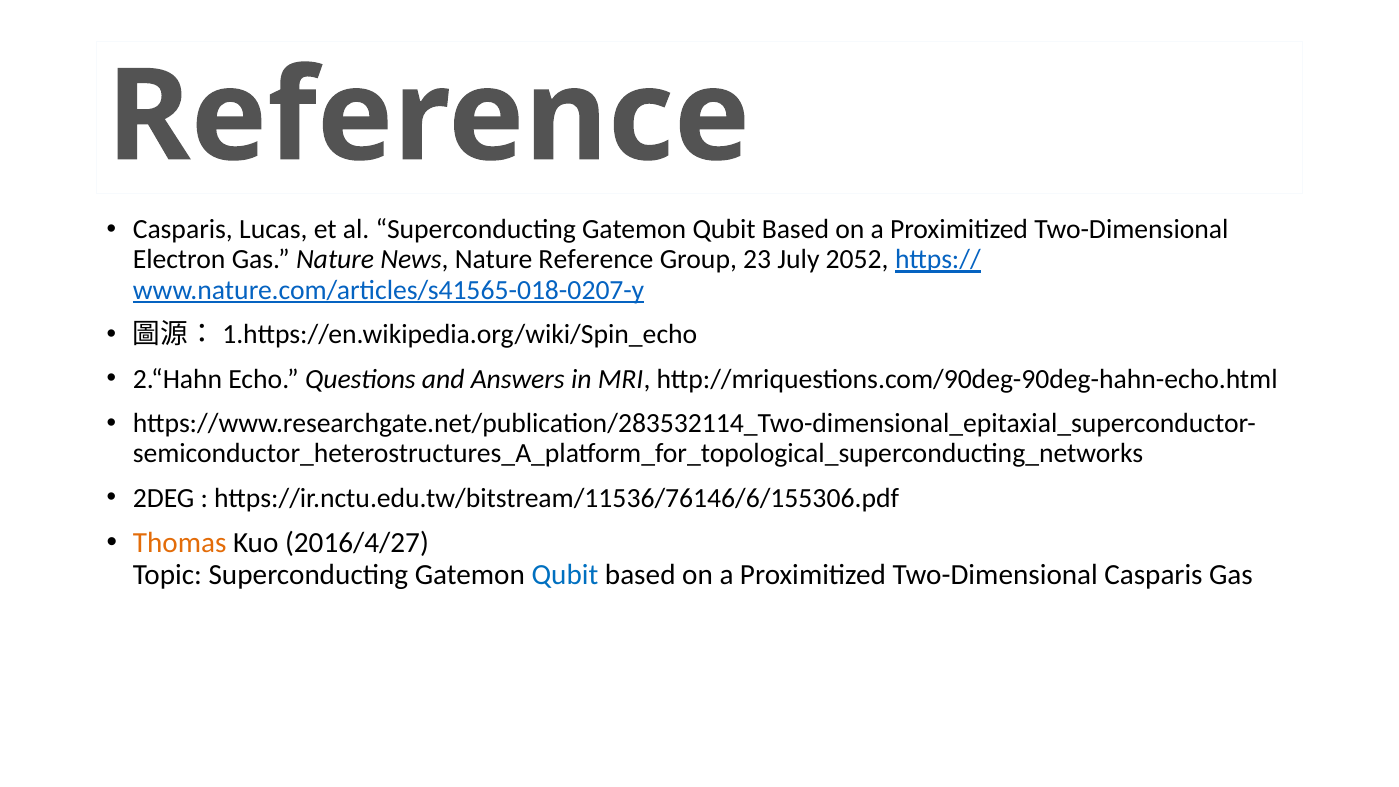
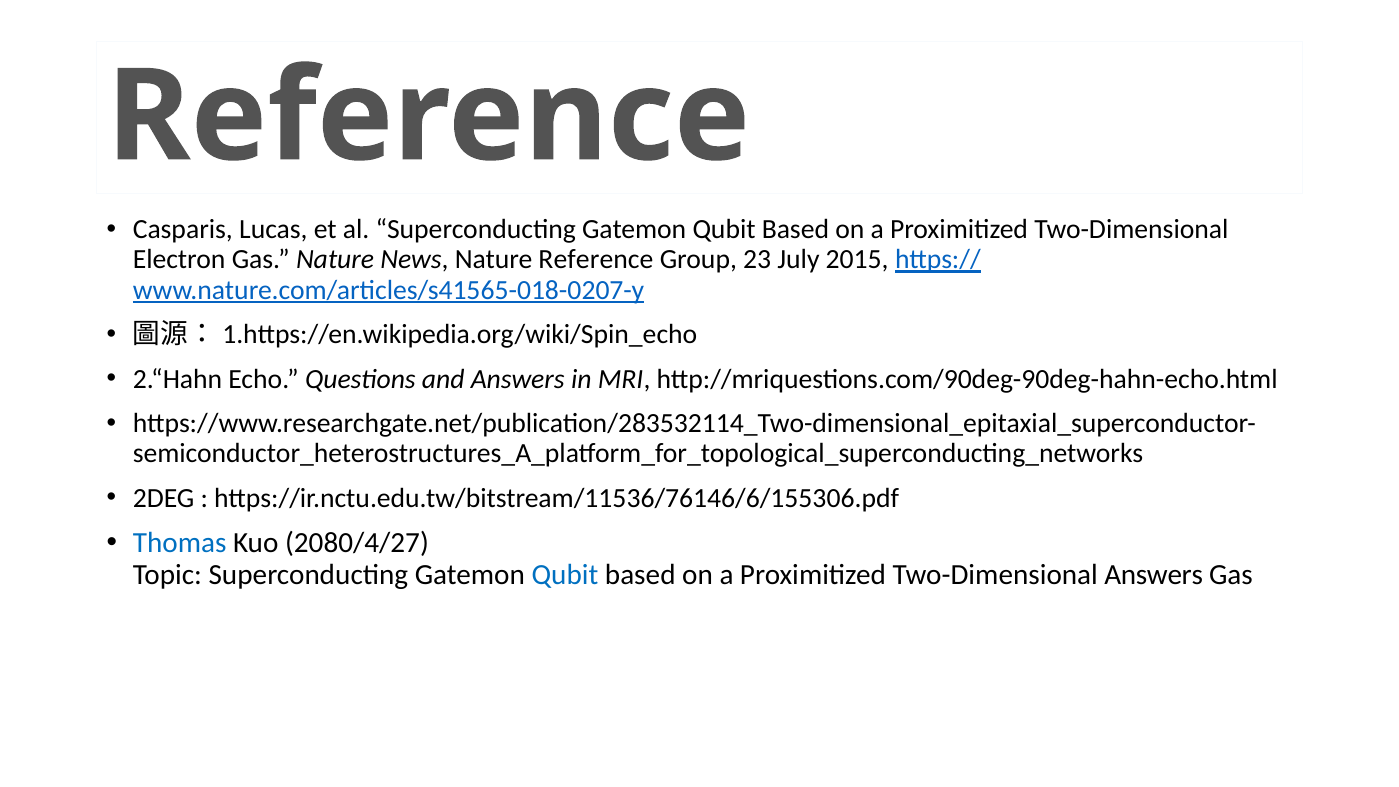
2052: 2052 -> 2015 (857, 260)
Thomas colour: orange -> blue (180, 543)
2016/4/27: 2016/4/27 -> 2080/4/27 (357, 543)
Two-Dimensional Casparis: Casparis -> Answers (1154, 575)
